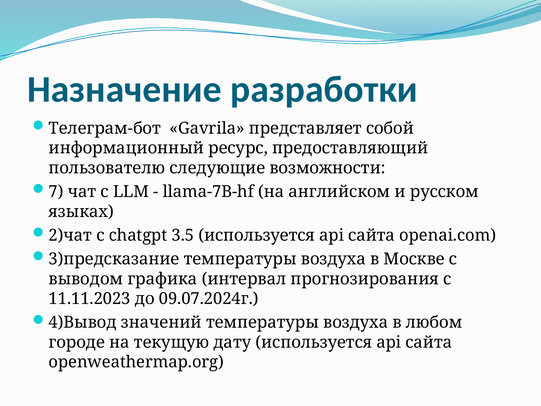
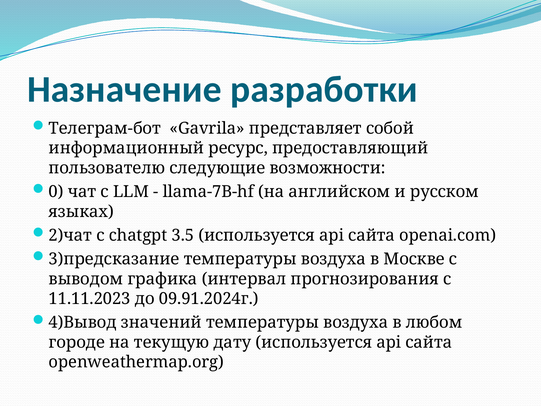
7: 7 -> 0 (56, 192)
09.07.2024г: 09.07.2024г -> 09.91.2024г (209, 299)
